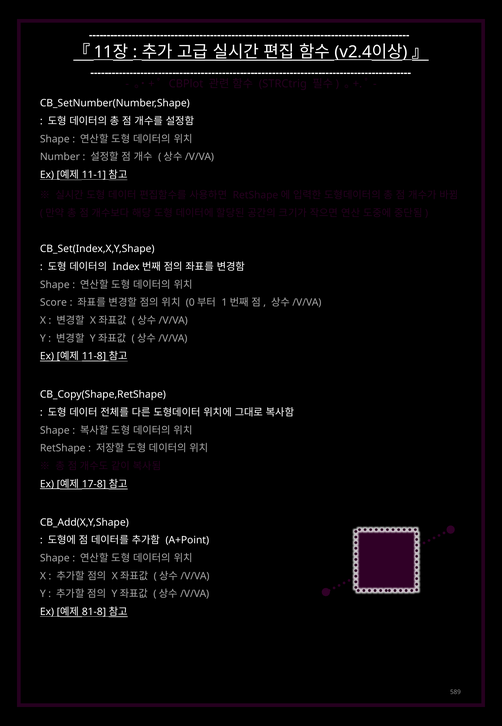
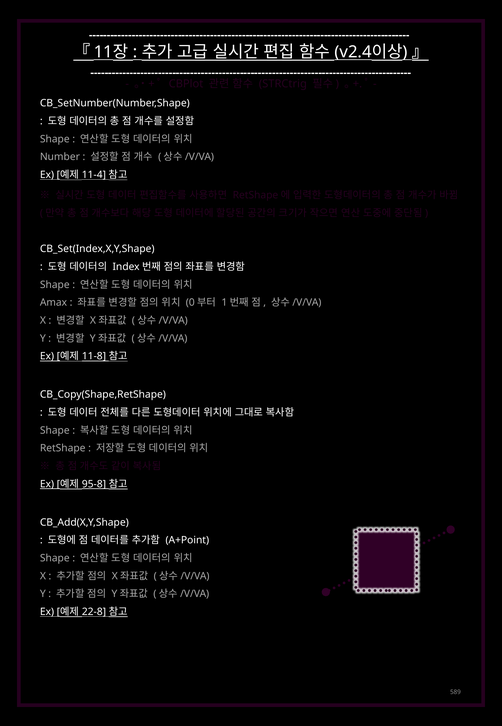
11-1: 11-1 -> 11-4 (94, 175)
Score: Score -> Amax (53, 302)
17-8: 17-8 -> 95-8 (94, 483)
81-8: 81-8 -> 22-8 (94, 611)
